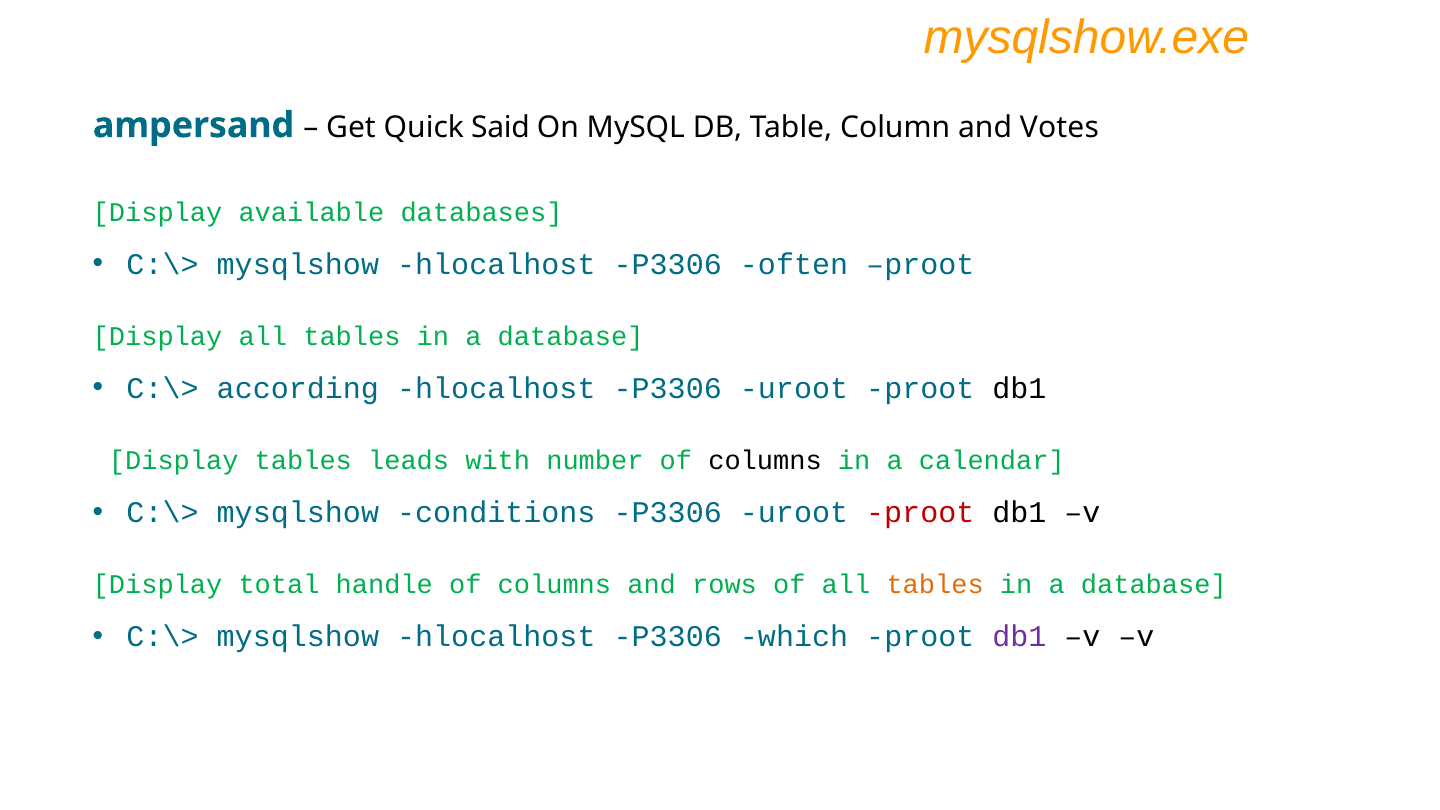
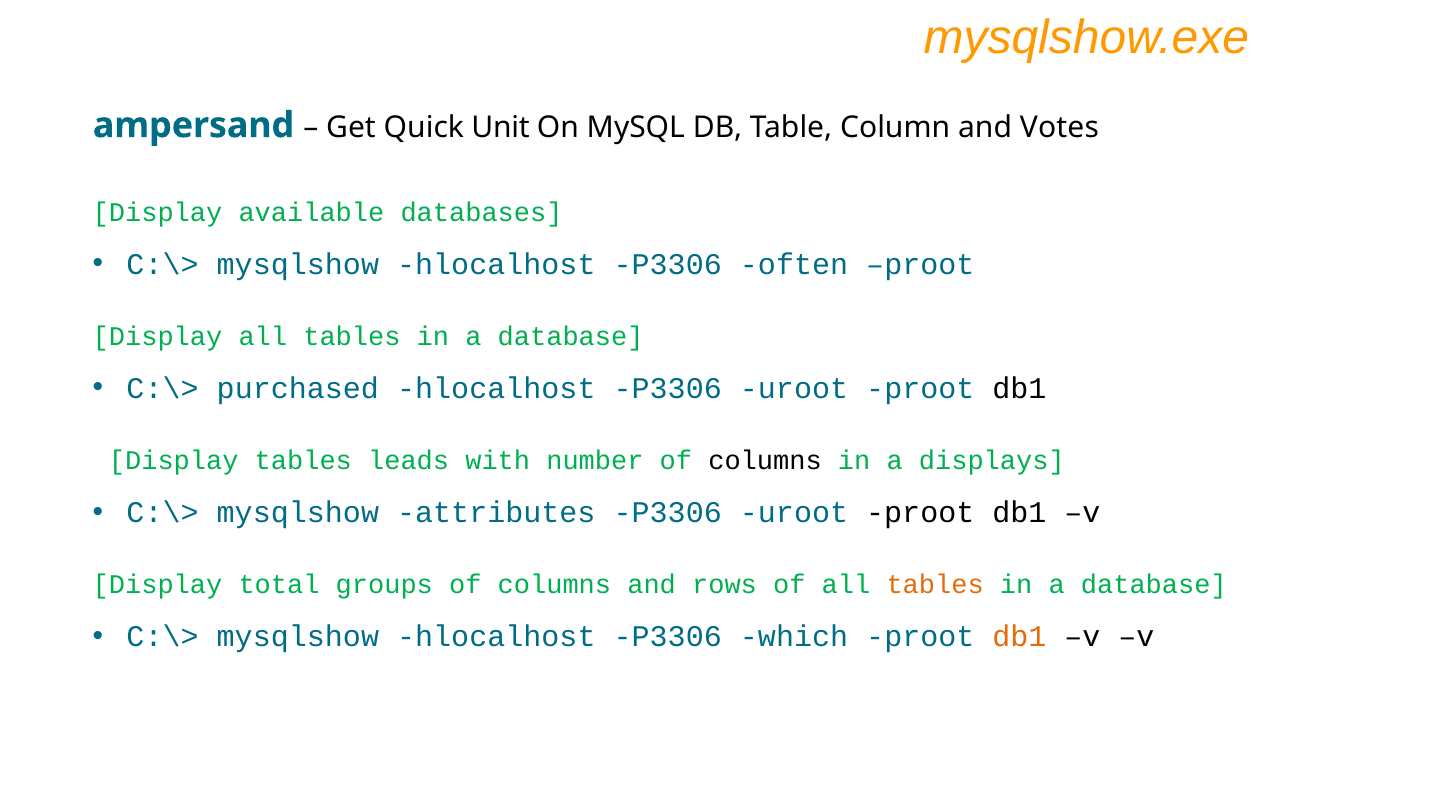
Said: Said -> Unit (501, 127)
according: according -> purchased (298, 389)
calendar: calendar -> displays (992, 460)
conditions: conditions -> attributes (496, 513)
proot colour: red -> black (920, 513)
handle: handle -> groups (384, 585)
db1 colour: purple -> orange (1019, 637)
